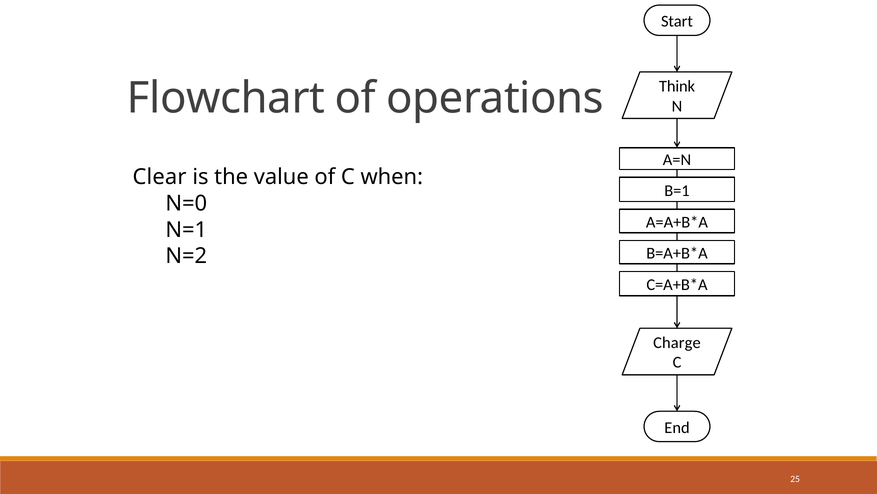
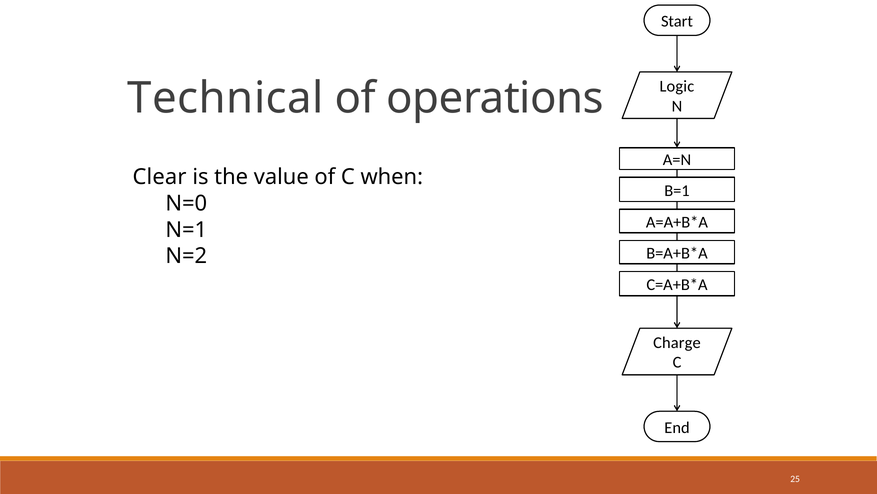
Think: Think -> Logic (677, 86)
Flowchart: Flowchart -> Technical (226, 98)
